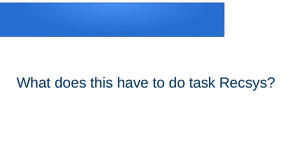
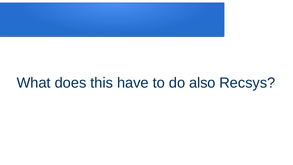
task: task -> also (202, 83)
